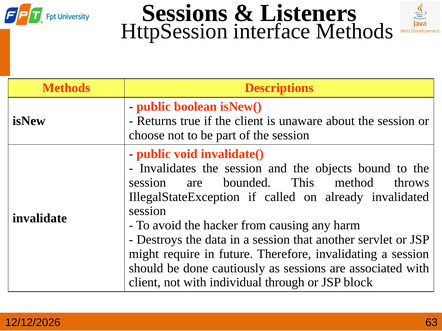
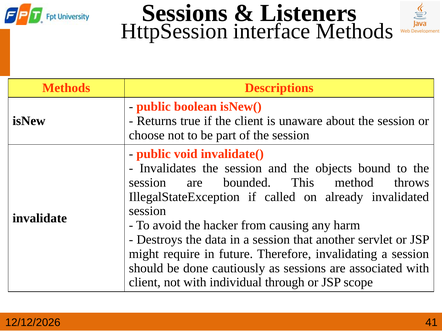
block: block -> scope (358, 283)
63: 63 -> 41 (431, 323)
